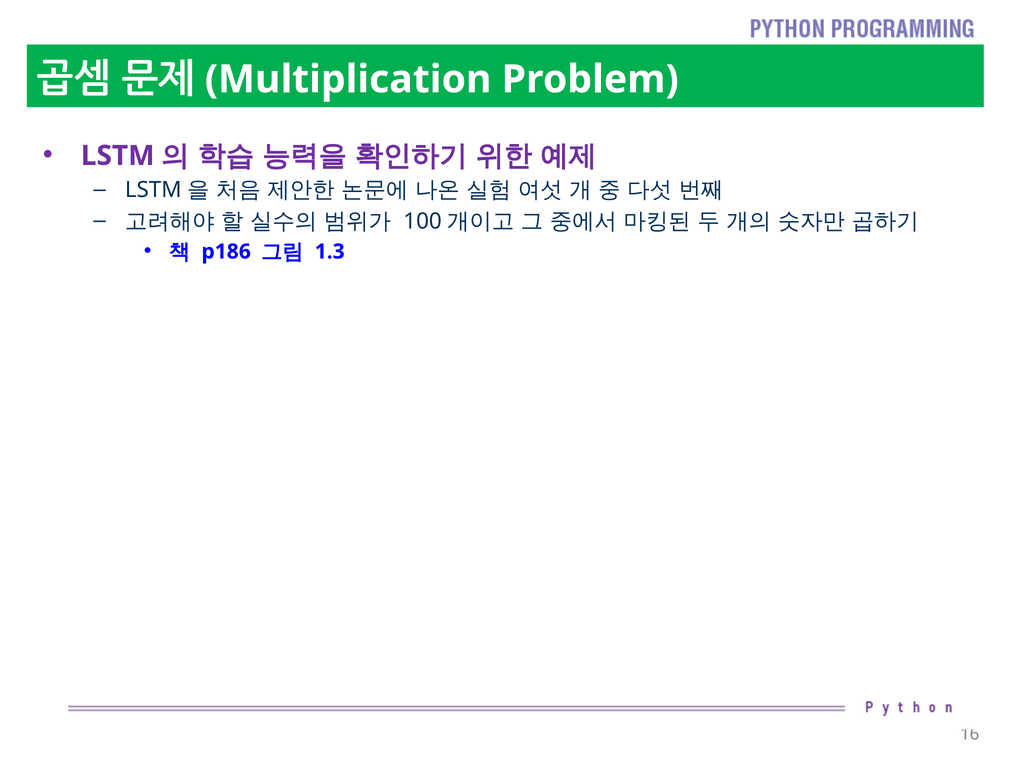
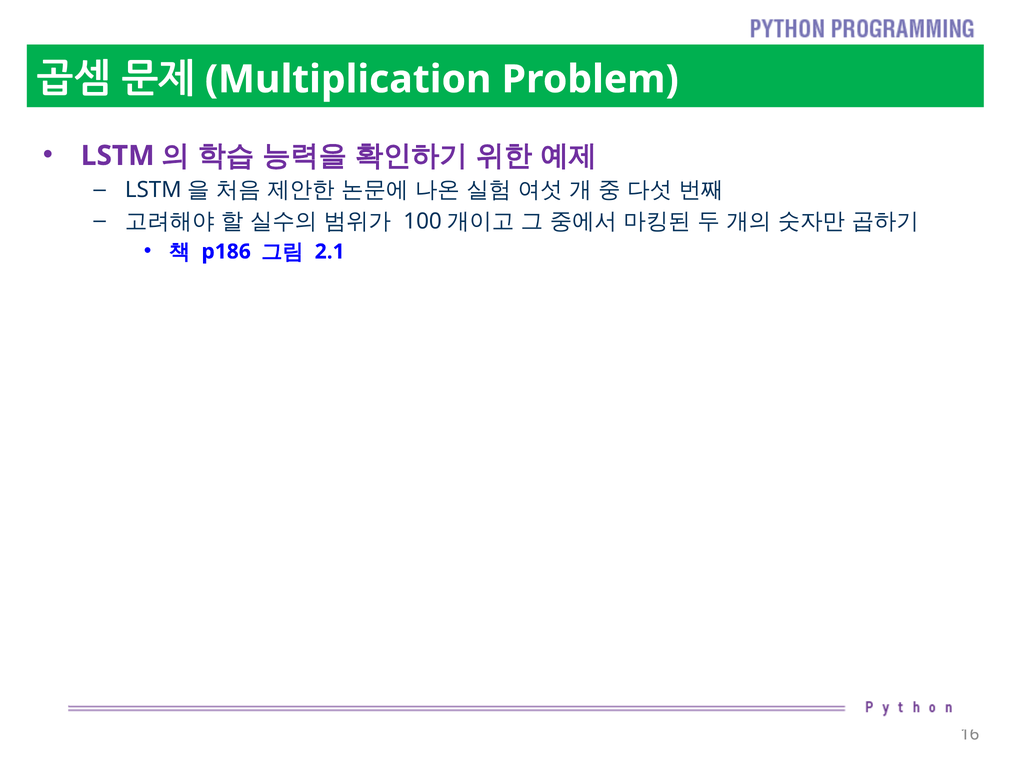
1.3: 1.3 -> 2.1 (330, 252)
